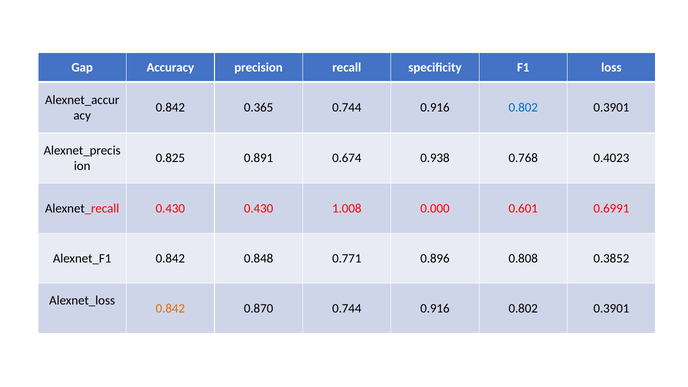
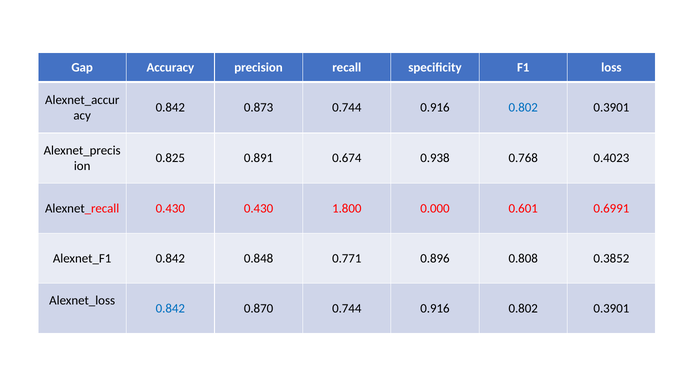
0.365: 0.365 -> 0.873 (259, 108)
1.008: 1.008 -> 1.800 (347, 208)
0.842 colour: orange -> blue (170, 308)
